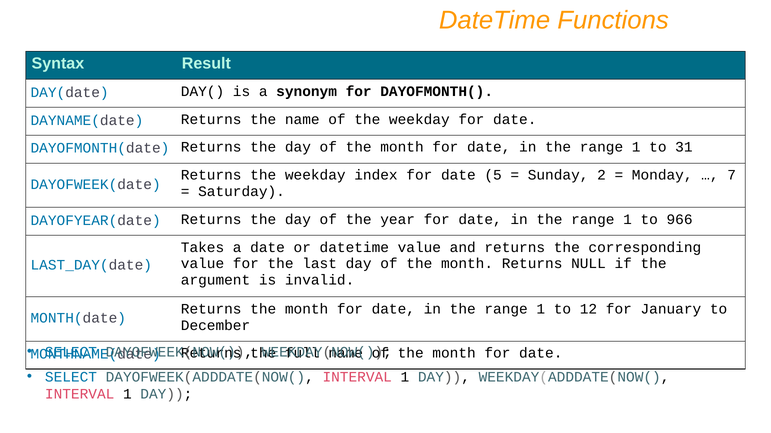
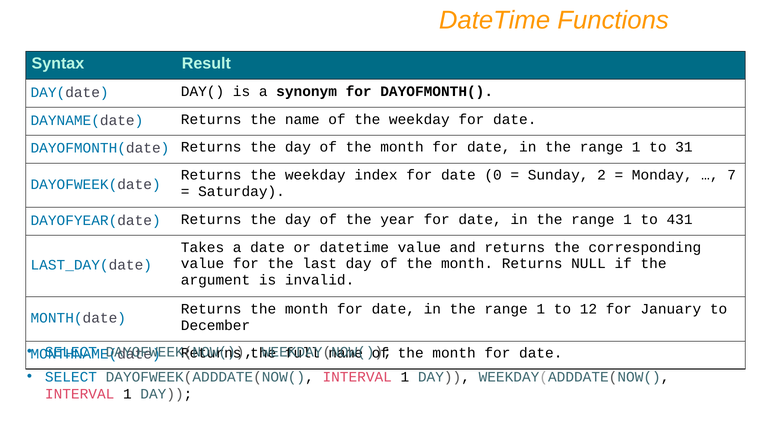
5: 5 -> 0 (493, 175)
966: 966 -> 431 (680, 220)
